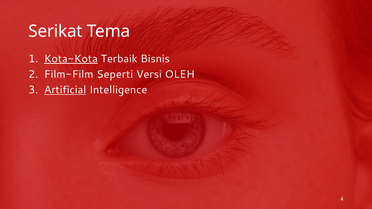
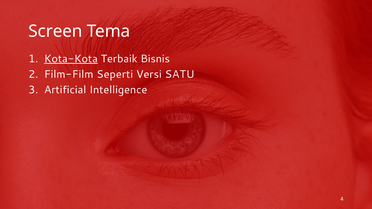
Serikat: Serikat -> Screen (55, 31)
OLEH: OLEH -> SATU (180, 74)
Artificial underline: present -> none (65, 90)
